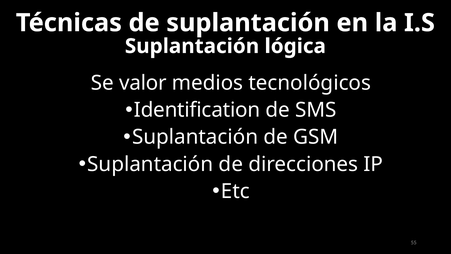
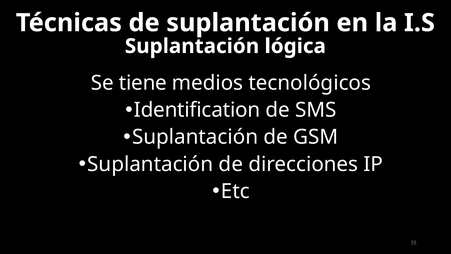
valor: valor -> tiene (143, 83)
